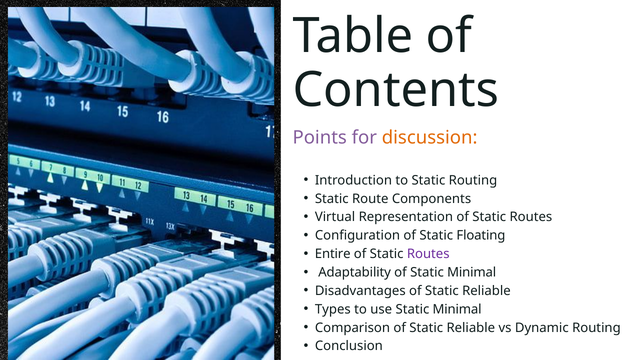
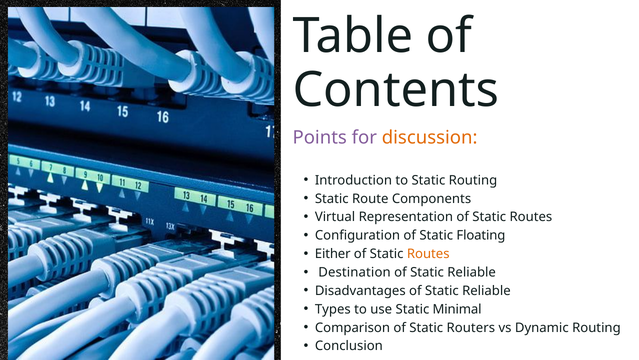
Entire: Entire -> Either (333, 254)
Routes colour: purple -> orange (428, 254)
Adaptability: Adaptability -> Destination (354, 272)
Minimal: Minimal -> Reliable (472, 272)
Comparison of Static Reliable: Reliable -> Routers (471, 327)
